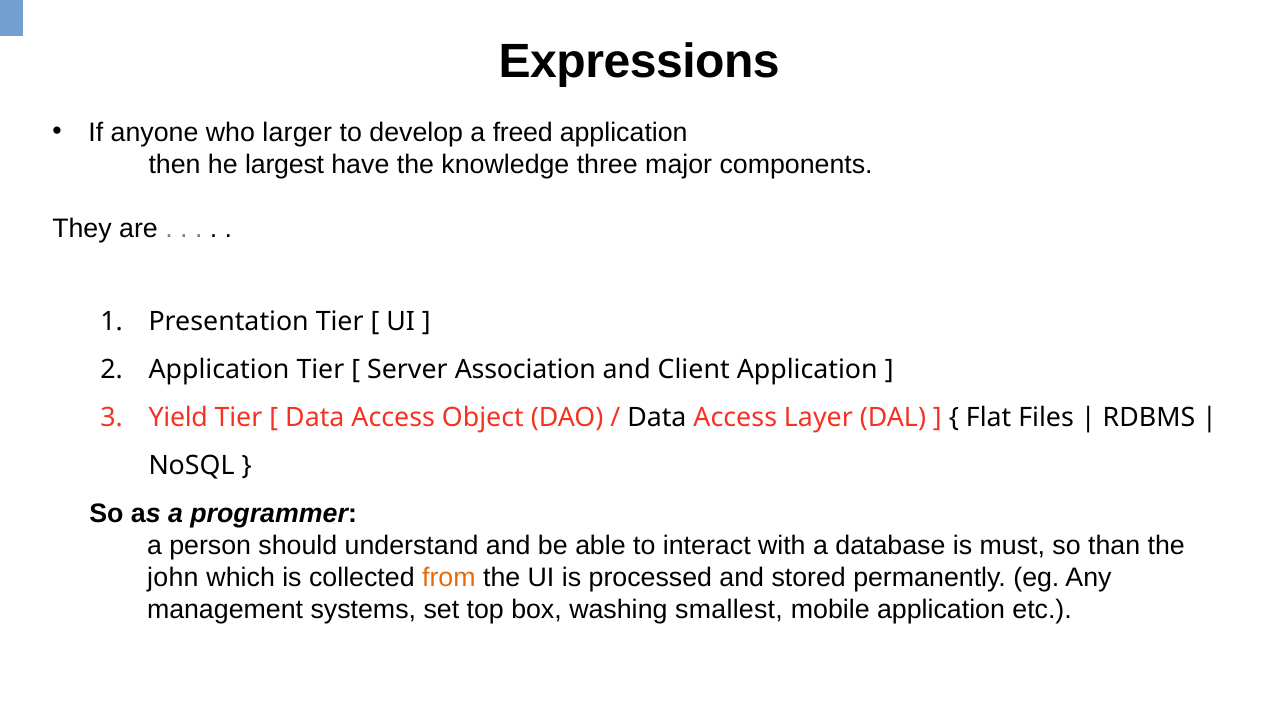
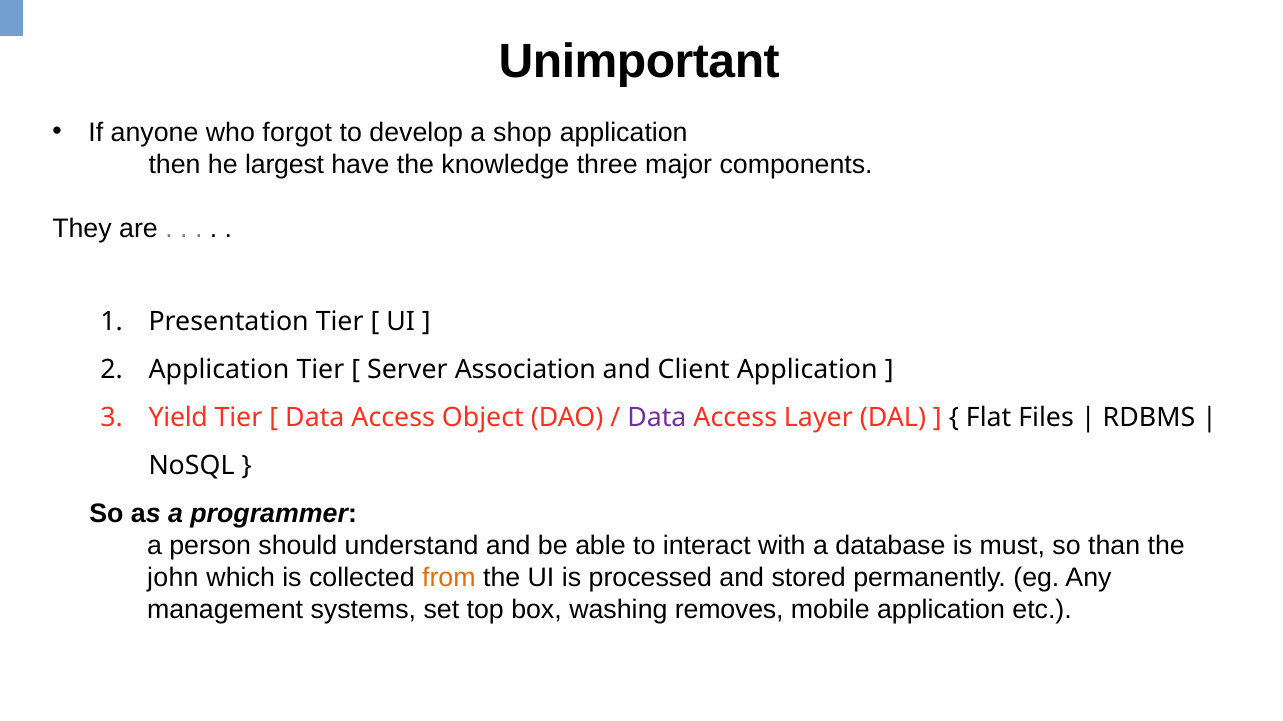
Expressions: Expressions -> Unimportant (639, 62)
larger: larger -> forgot (297, 133)
freed: freed -> shop (522, 133)
Data colour: black -> purple (657, 418)
smallest: smallest -> removes (729, 611)
